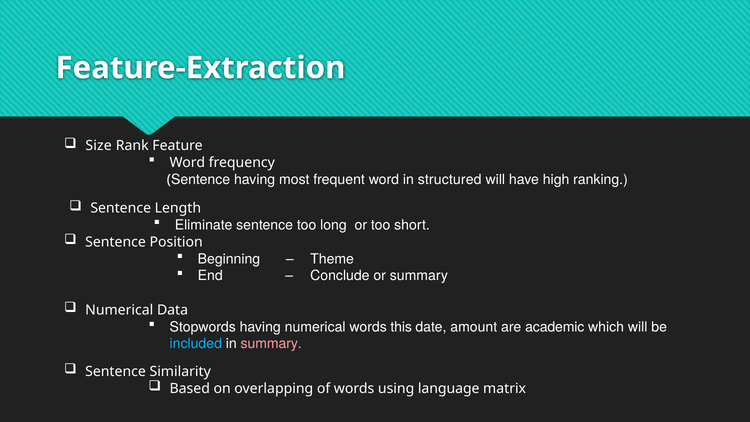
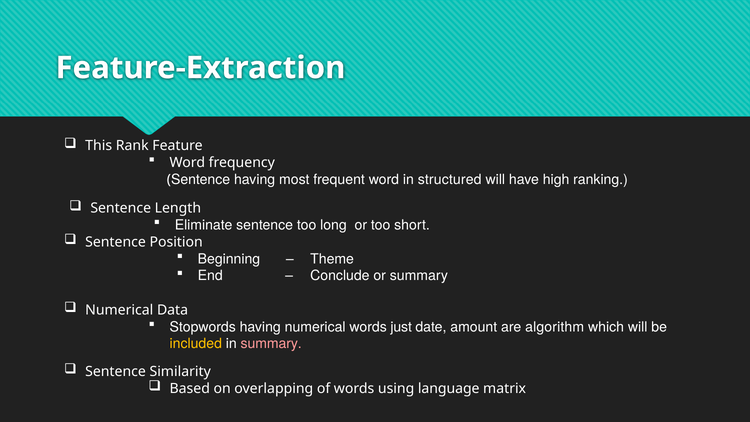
Size: Size -> This (99, 146)
this: this -> just (401, 327)
academic: academic -> algorithm (555, 327)
included colour: light blue -> yellow (196, 344)
